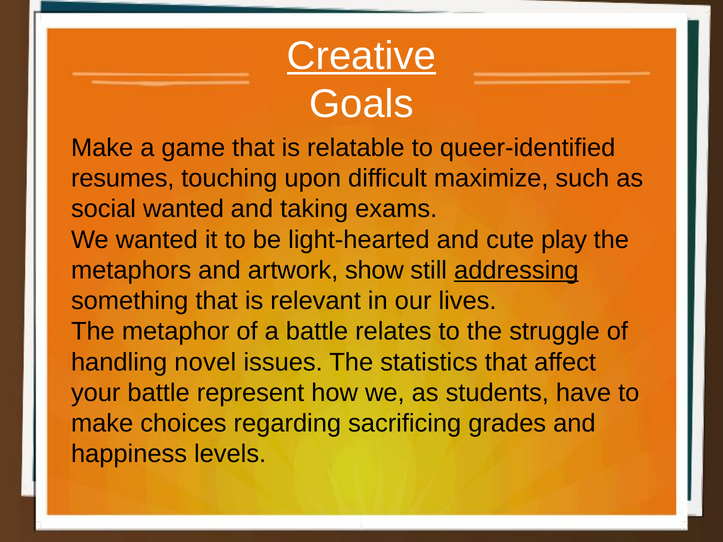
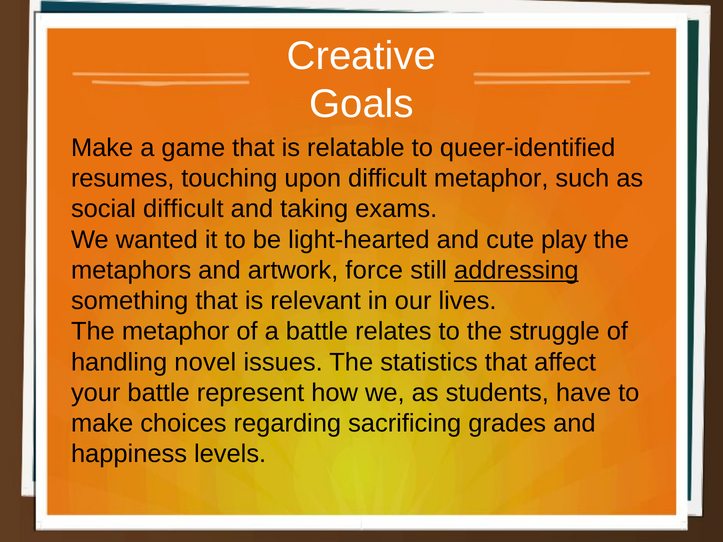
Creative underline: present -> none (361, 56)
difficult maximize: maximize -> metaphor (491, 179)
social wanted: wanted -> difficult (183, 209)
show: show -> force (374, 270)
